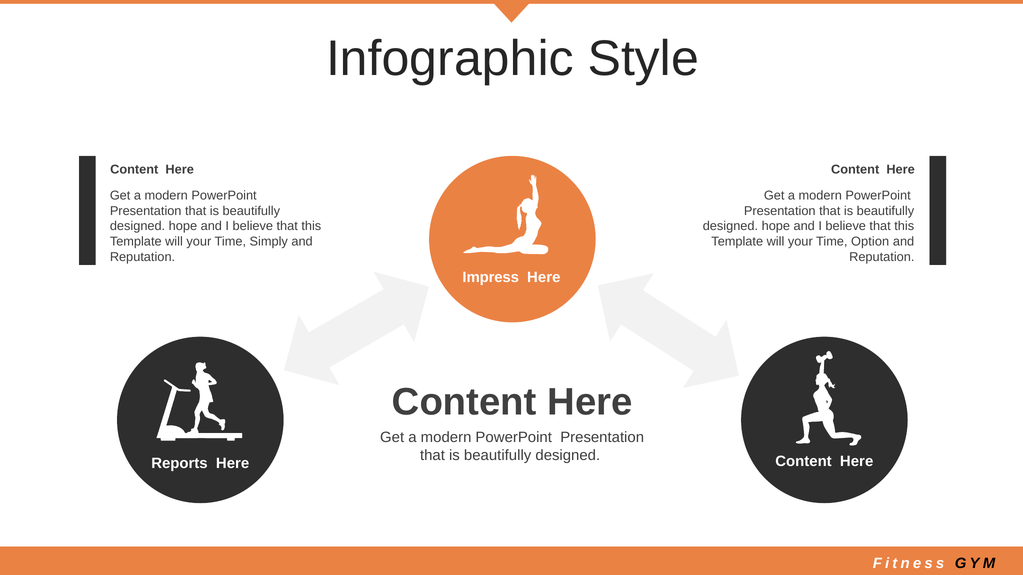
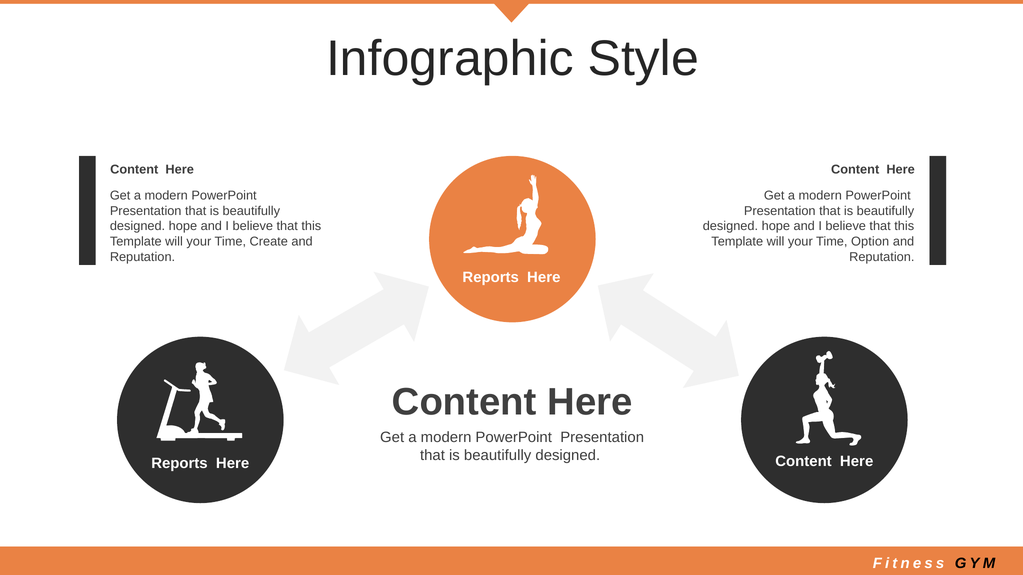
Simply: Simply -> Create (269, 242)
Impress: Impress -> Reports (491, 277)
